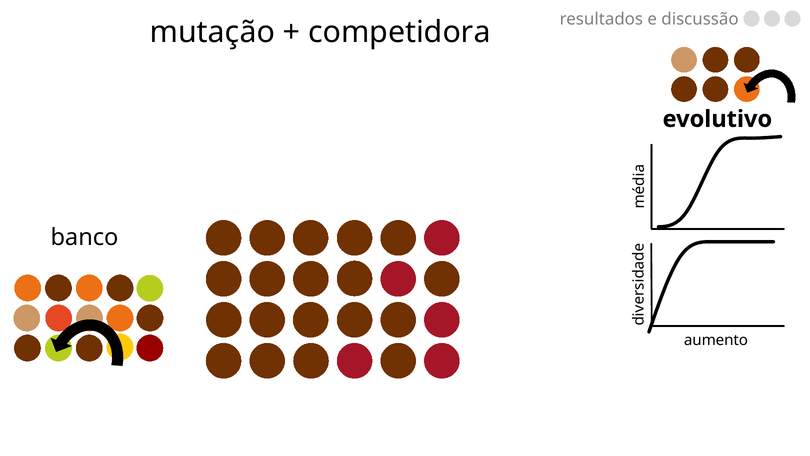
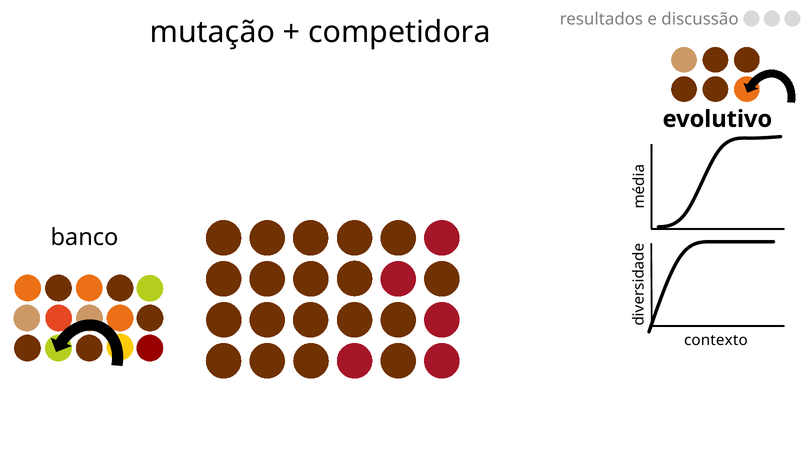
aumento: aumento -> contexto (716, 340)
